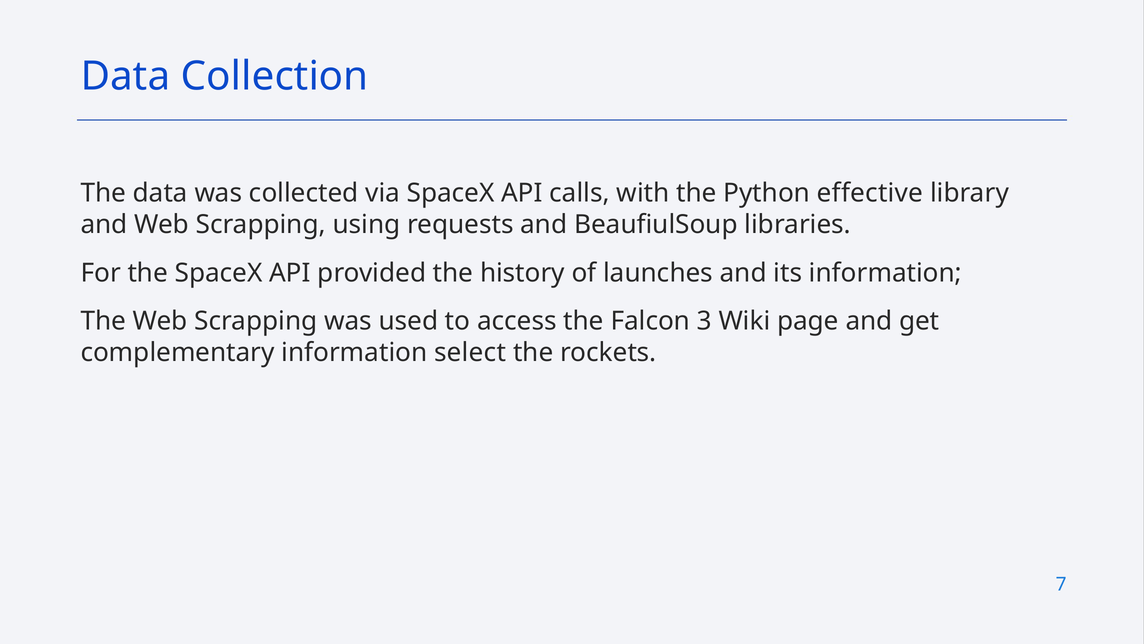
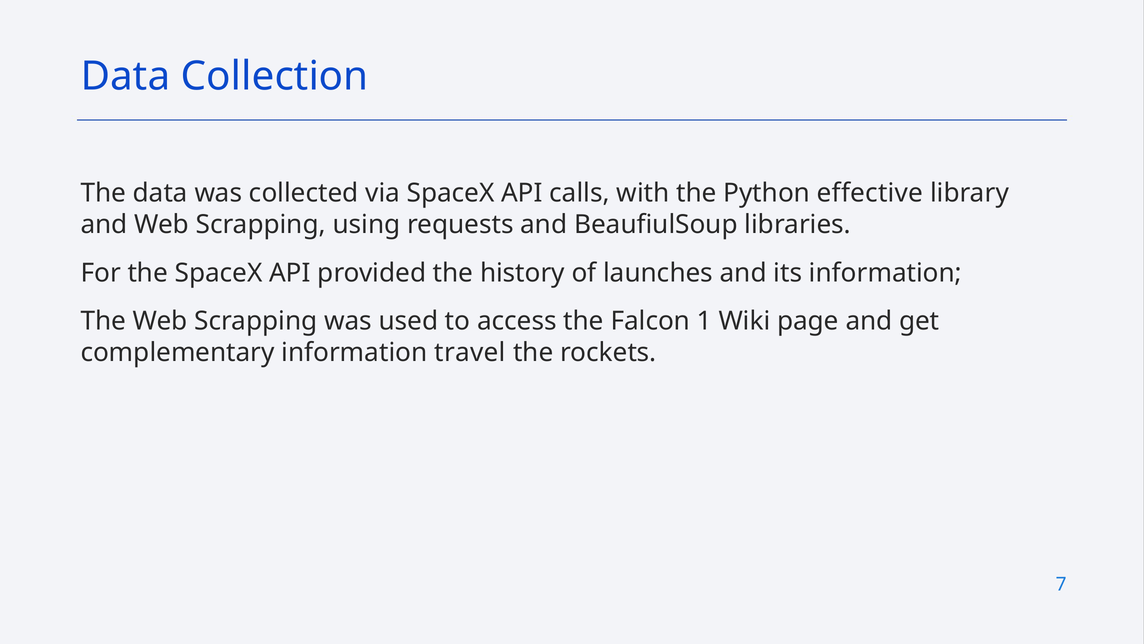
3: 3 -> 1 (704, 321)
select: select -> travel (470, 352)
